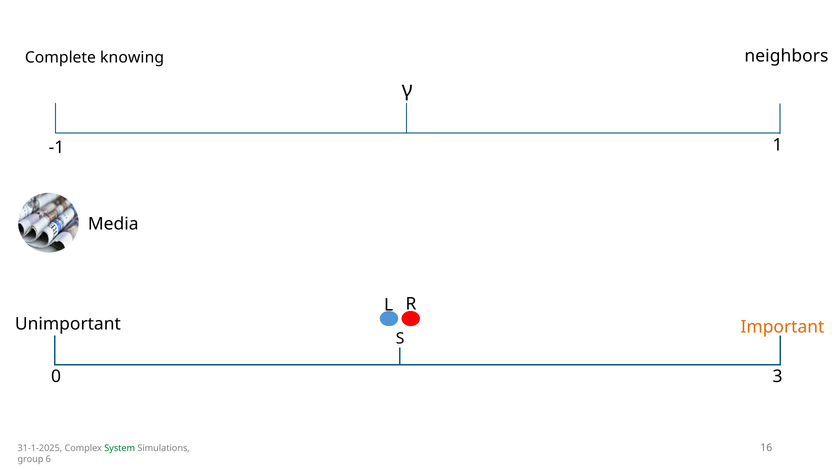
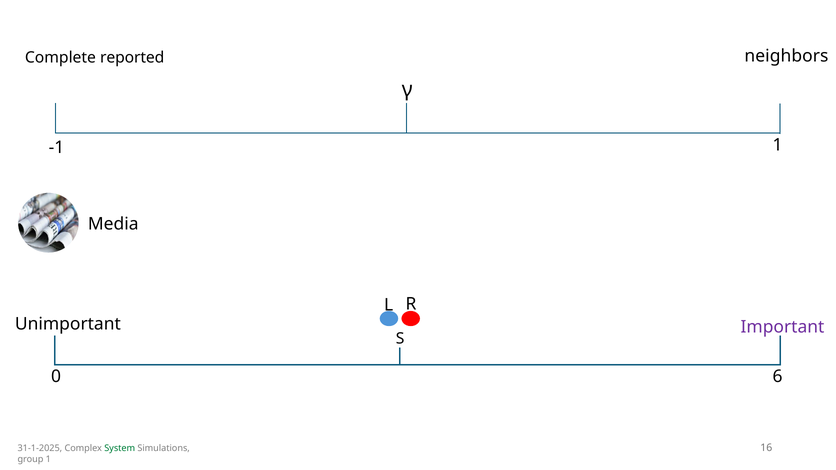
knowing: knowing -> reported (132, 58)
Important colour: orange -> purple (782, 327)
3: 3 -> 6 (778, 377)
group 6: 6 -> 1 (48, 459)
